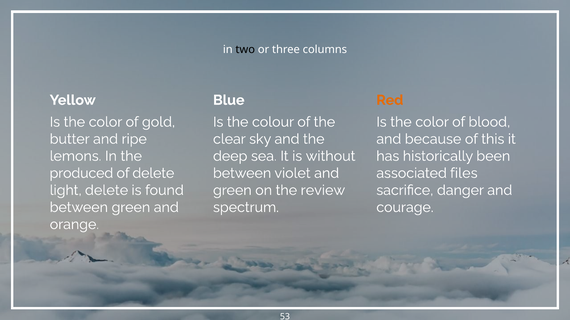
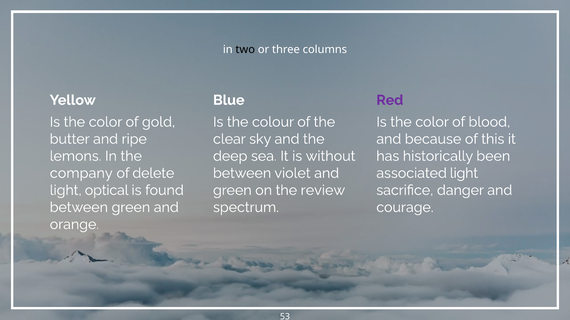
Red colour: orange -> purple (390, 100)
produced: produced -> company (81, 173)
associated files: files -> light (464, 173)
light delete: delete -> optical (107, 191)
